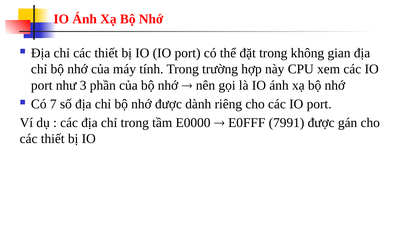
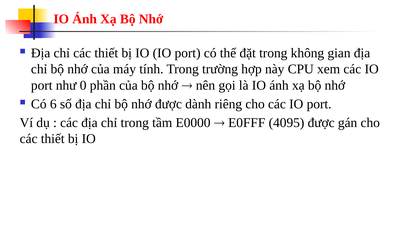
3: 3 -> 0 (83, 85)
7: 7 -> 6 (53, 104)
7991: 7991 -> 4095 (287, 123)
